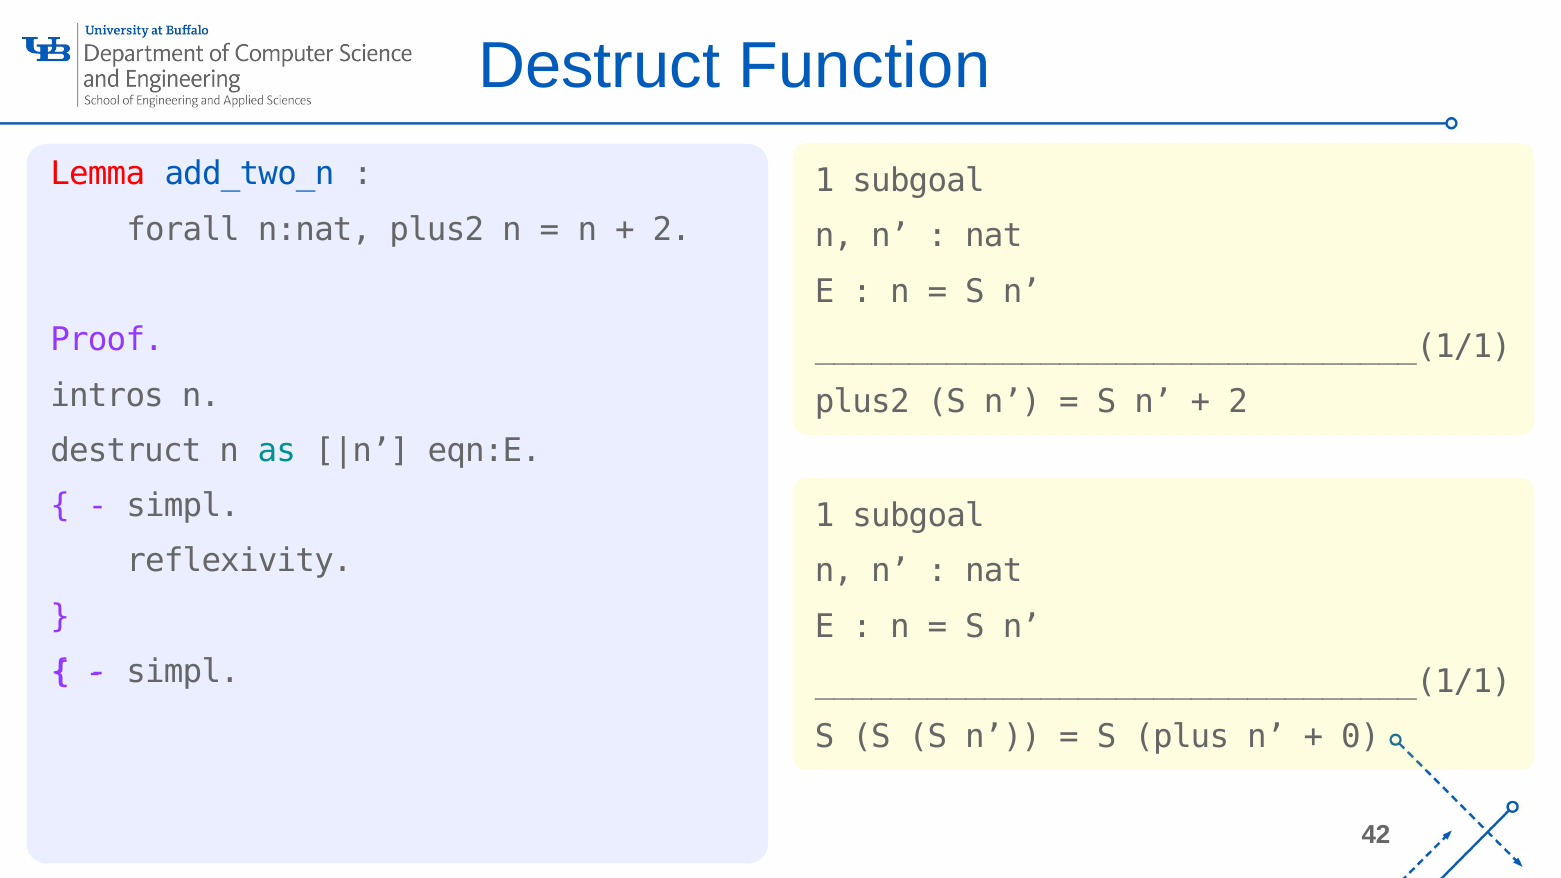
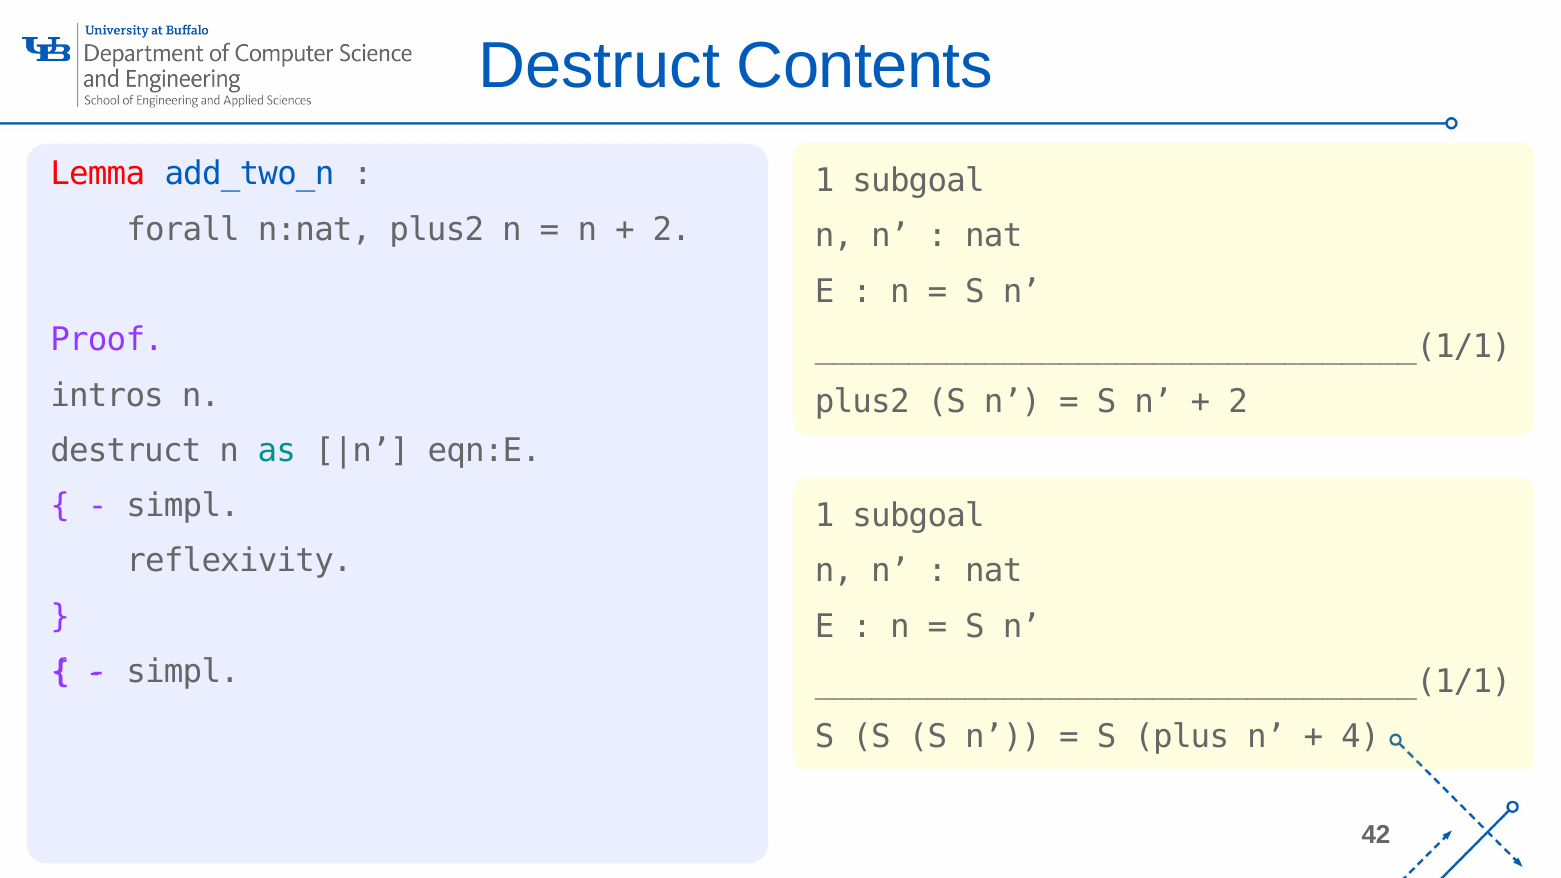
Function: Function -> Contents (865, 66)
0: 0 -> 4 (1361, 737)
